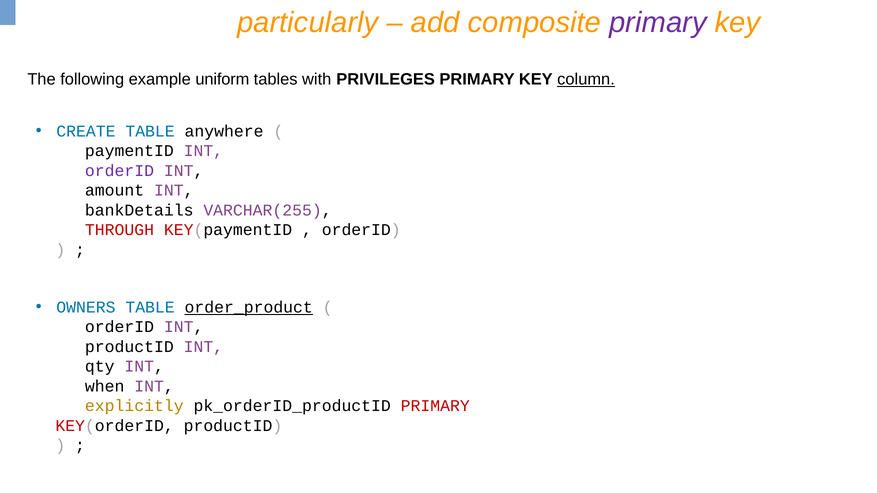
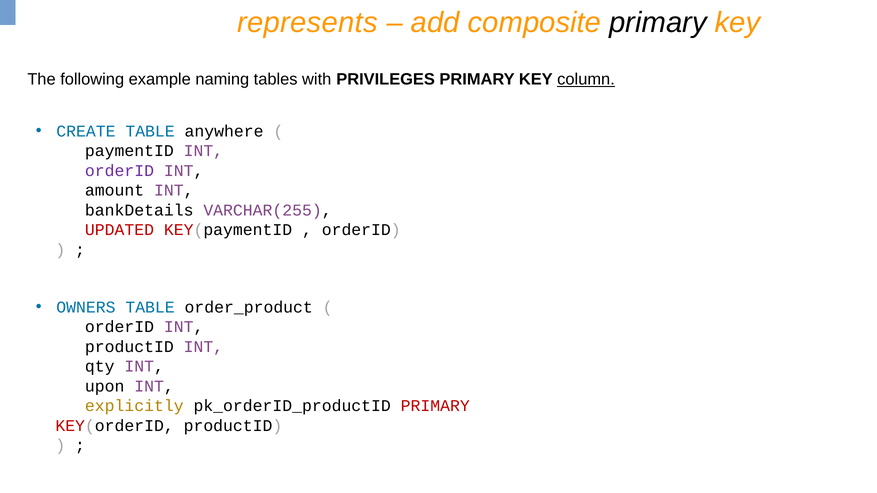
particularly: particularly -> represents (308, 23)
primary colour: purple -> black (658, 23)
uniform: uniform -> naming (222, 80)
THROUGH: THROUGH -> UPDATED (120, 230)
order_product underline: present -> none (249, 307)
when: when -> upon (105, 386)
